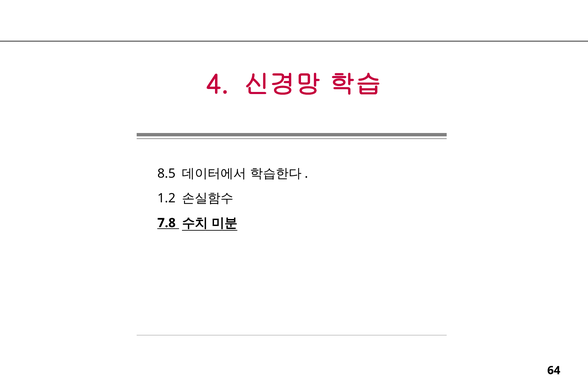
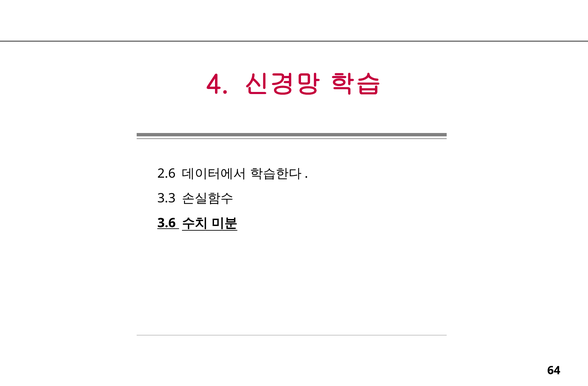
8.5: 8.5 -> 2.6 (166, 174)
1.2: 1.2 -> 3.3 (166, 198)
7.8: 7.8 -> 3.6 (167, 223)
